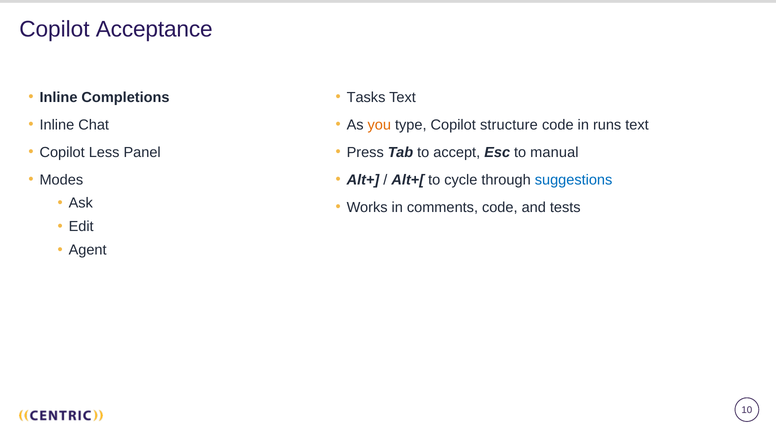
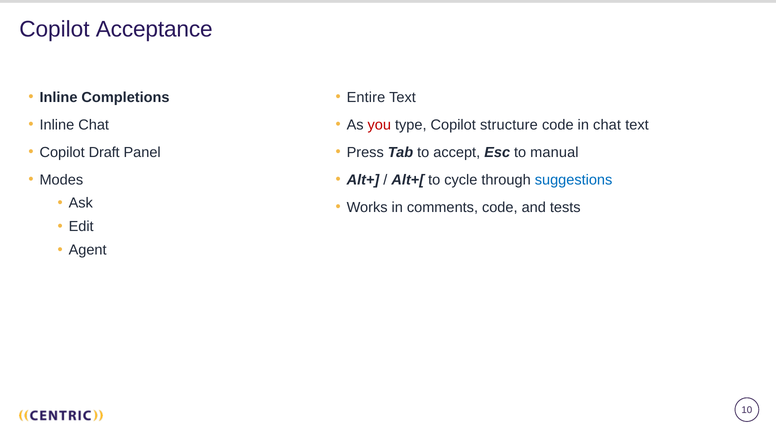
Tasks: Tasks -> Entire (366, 98)
you colour: orange -> red (379, 125)
in runs: runs -> chat (607, 125)
Less: Less -> Draft (104, 152)
